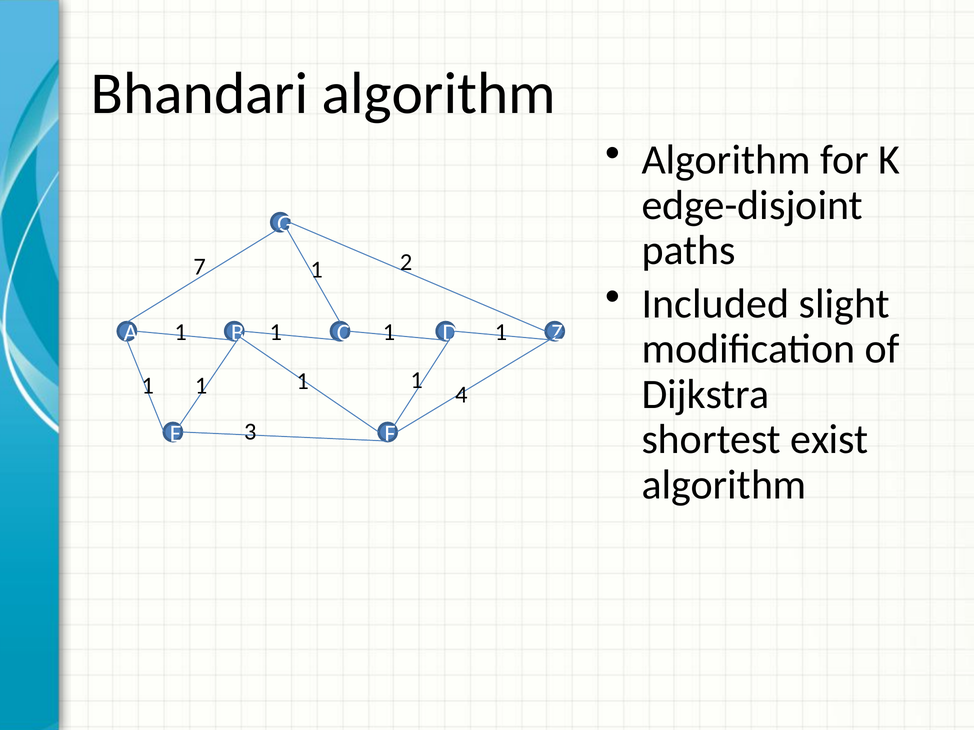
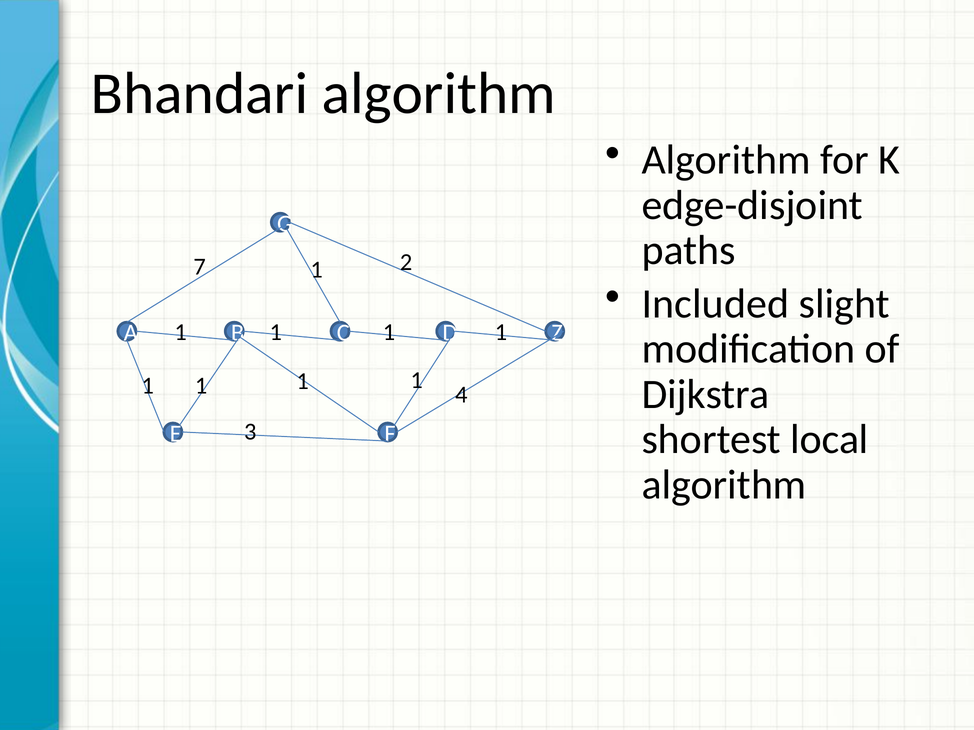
exist: exist -> local (829, 440)
